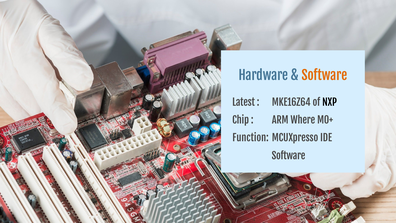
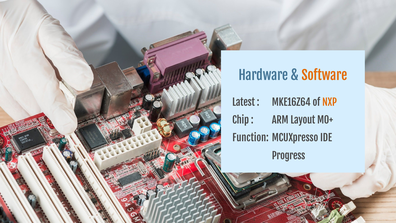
NXP colour: black -> orange (330, 102)
Where: Where -> Layout (303, 120)
Software: Software -> Progress (289, 156)
